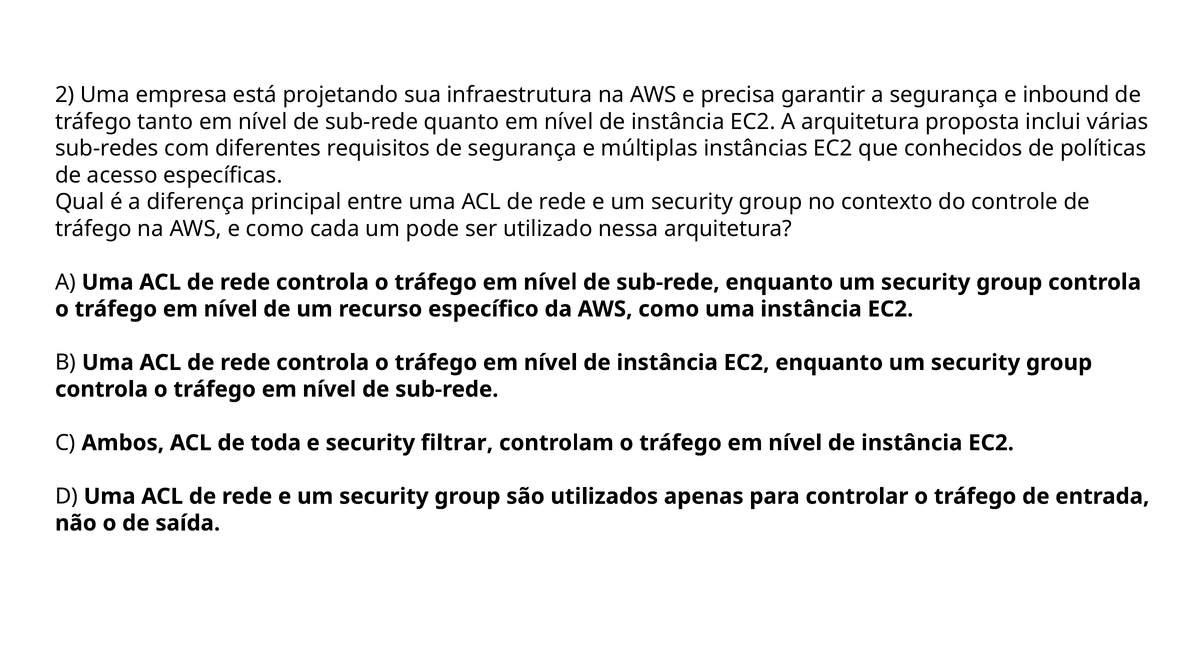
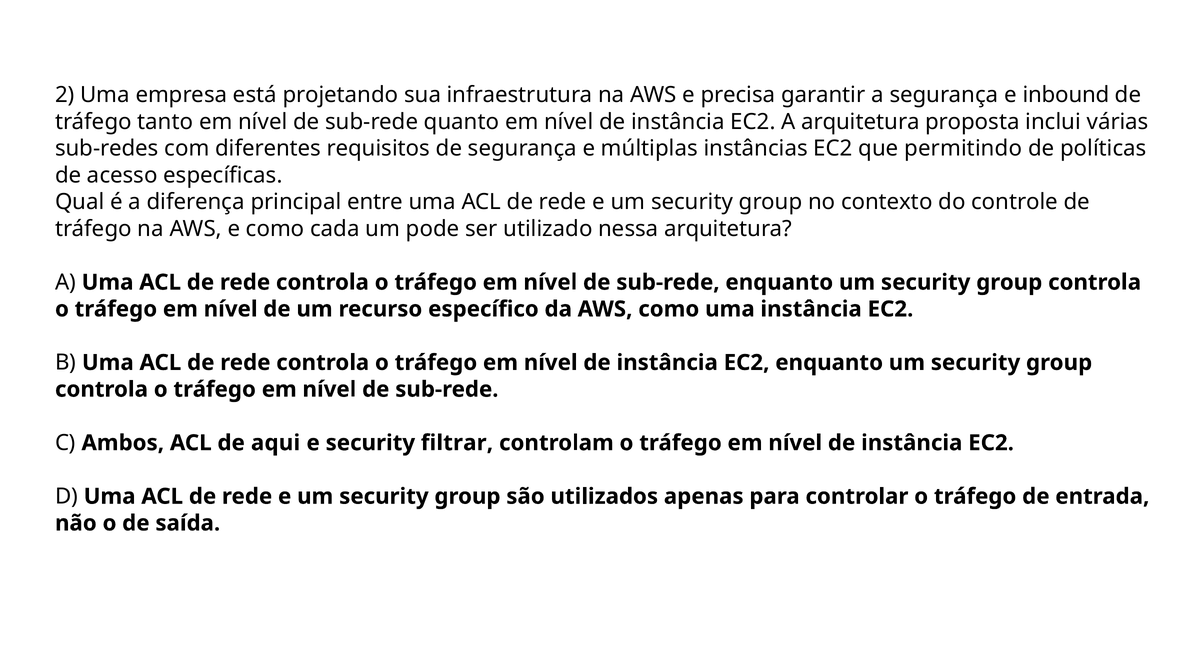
conhecidos: conhecidos -> permitindo (963, 148)
toda: toda -> aqui (276, 443)
